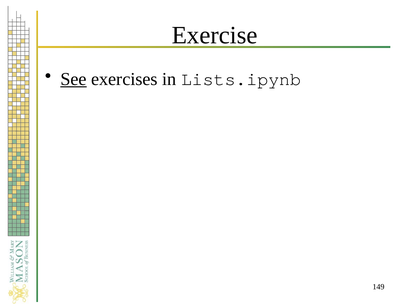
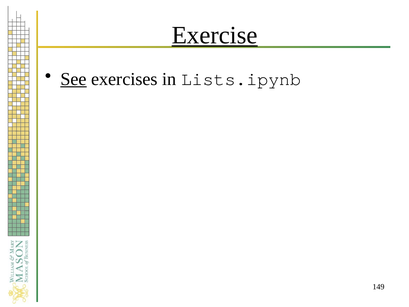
Exercise underline: none -> present (215, 35)
